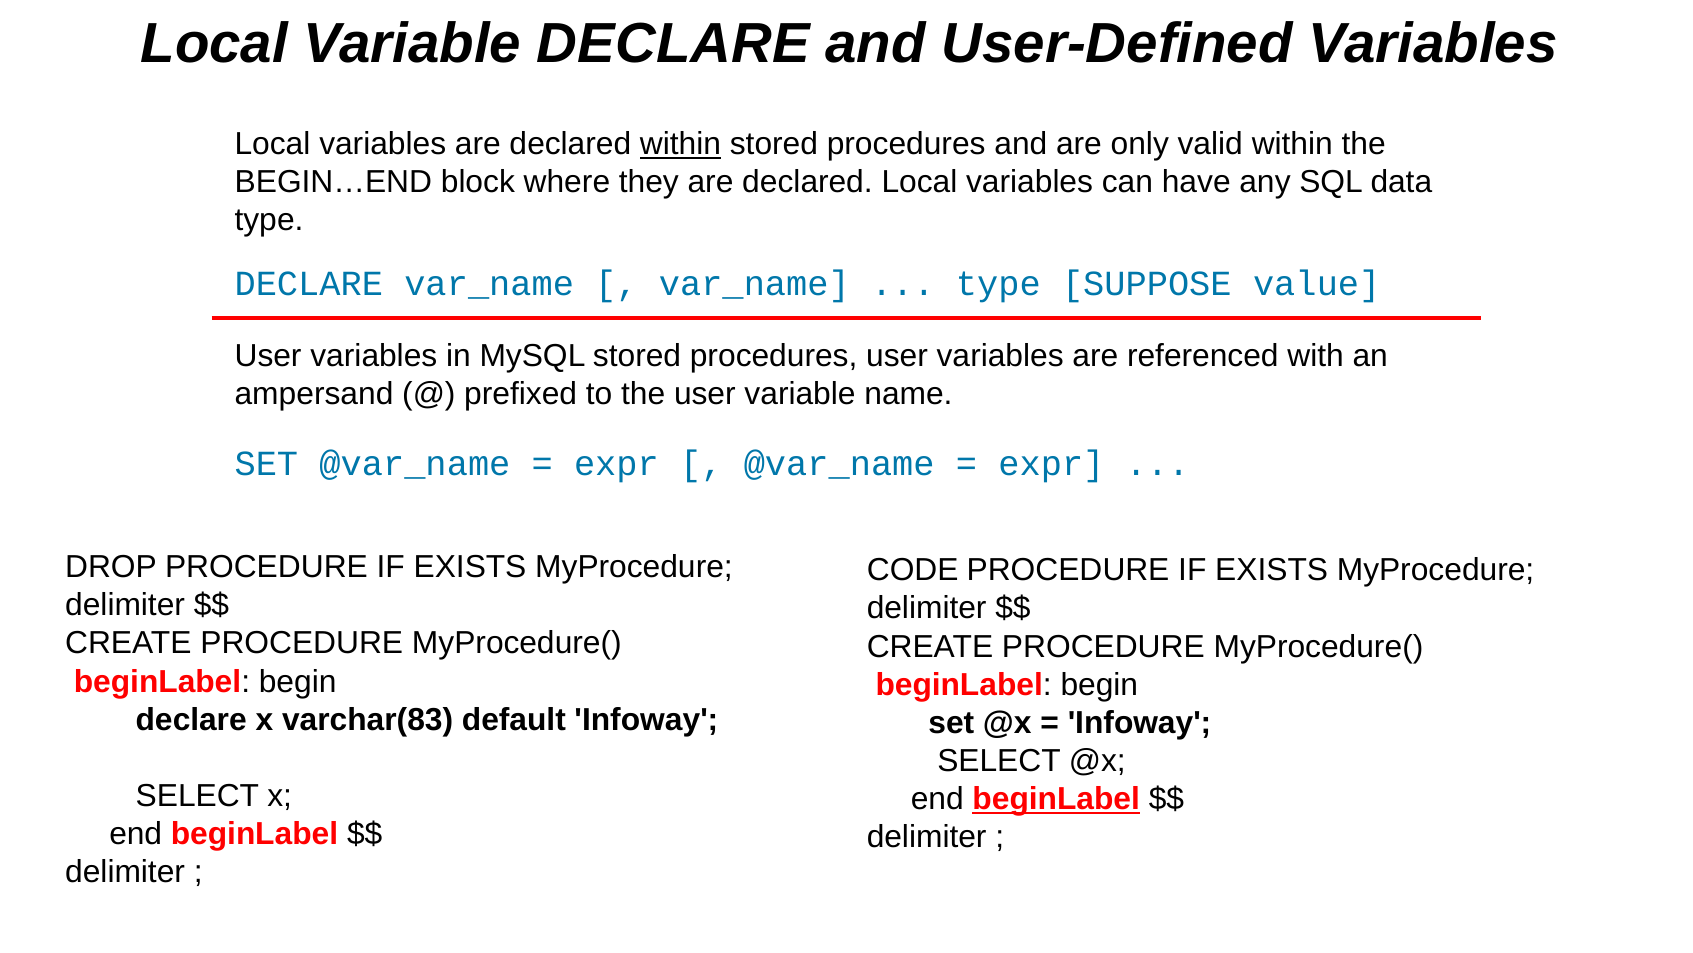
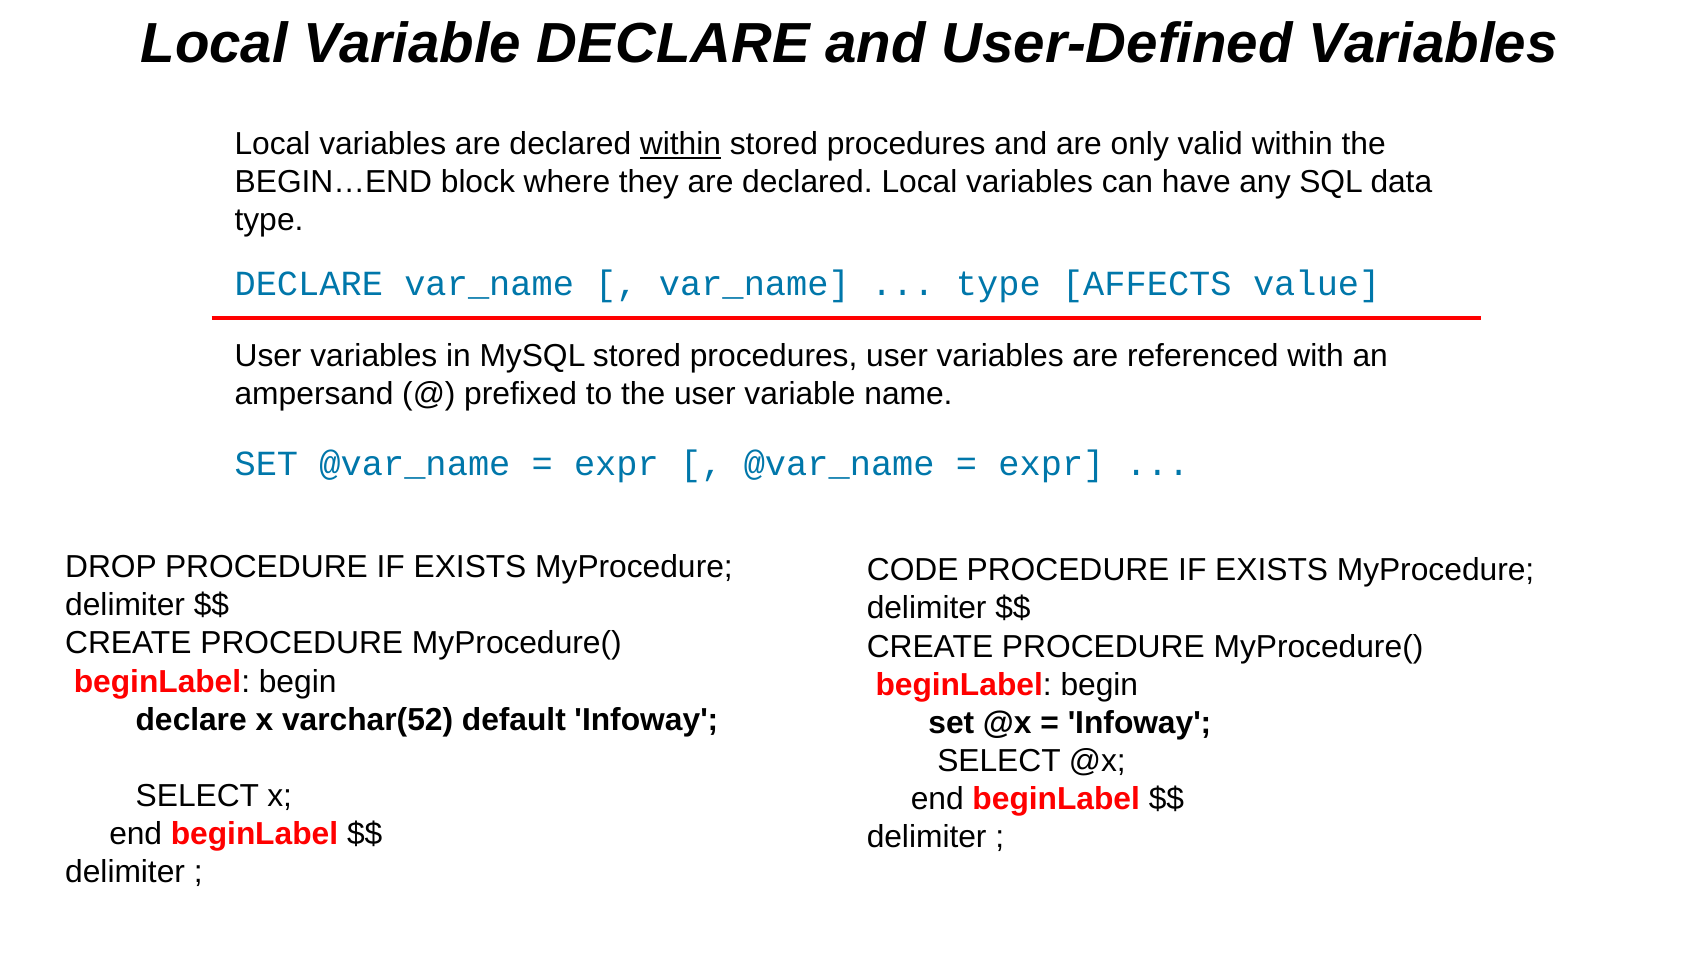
SUPPOSE: SUPPOSE -> AFFECTS (1147, 284)
varchar(83: varchar(83 -> varchar(52 (368, 719)
beginLabel underline: present -> none (1056, 799)
